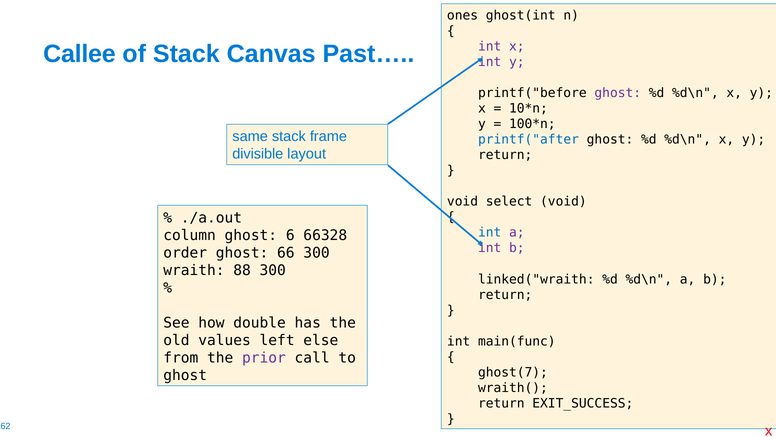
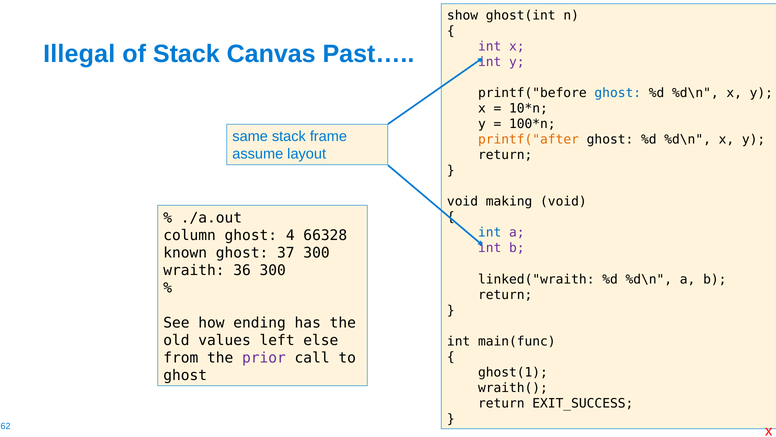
ones: ones -> show (463, 15)
Callee: Callee -> Illegal (79, 54)
ghost colour: purple -> blue (618, 93)
printf("after colour: blue -> orange (528, 139)
divisible: divisible -> assume (258, 154)
select: select -> making (509, 201)
6: 6 -> 4 (290, 235)
order: order -> known (185, 253)
66: 66 -> 37 (286, 253)
88: 88 -> 36 (242, 270)
double: double -> ending (260, 322)
ghost(7: ghost(7 -> ghost(1 (513, 372)
